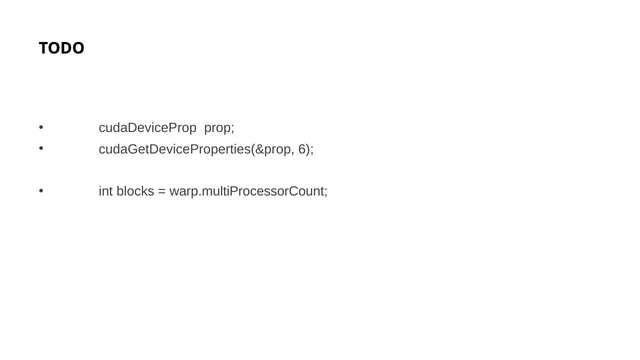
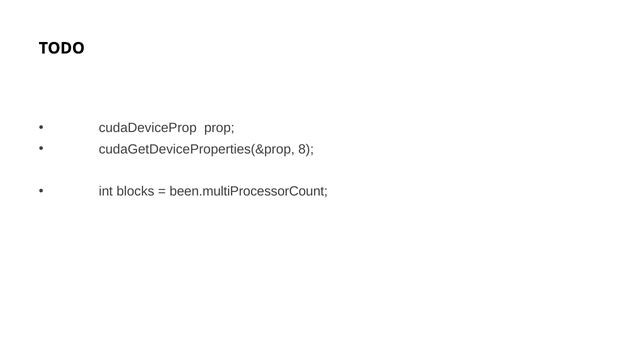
6: 6 -> 8 (306, 149)
warp.multiProcessorCount: warp.multiProcessorCount -> been.multiProcessorCount (249, 191)
